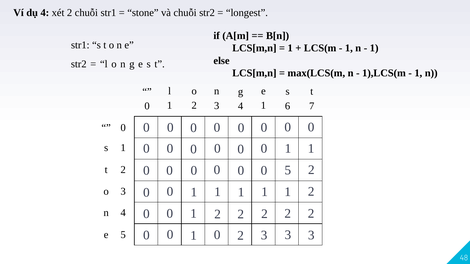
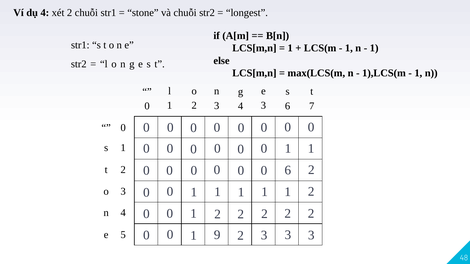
4 1: 1 -> 3 (263, 106)
0 5: 5 -> 6 (288, 170)
0 1 0: 0 -> 9 (217, 235)
